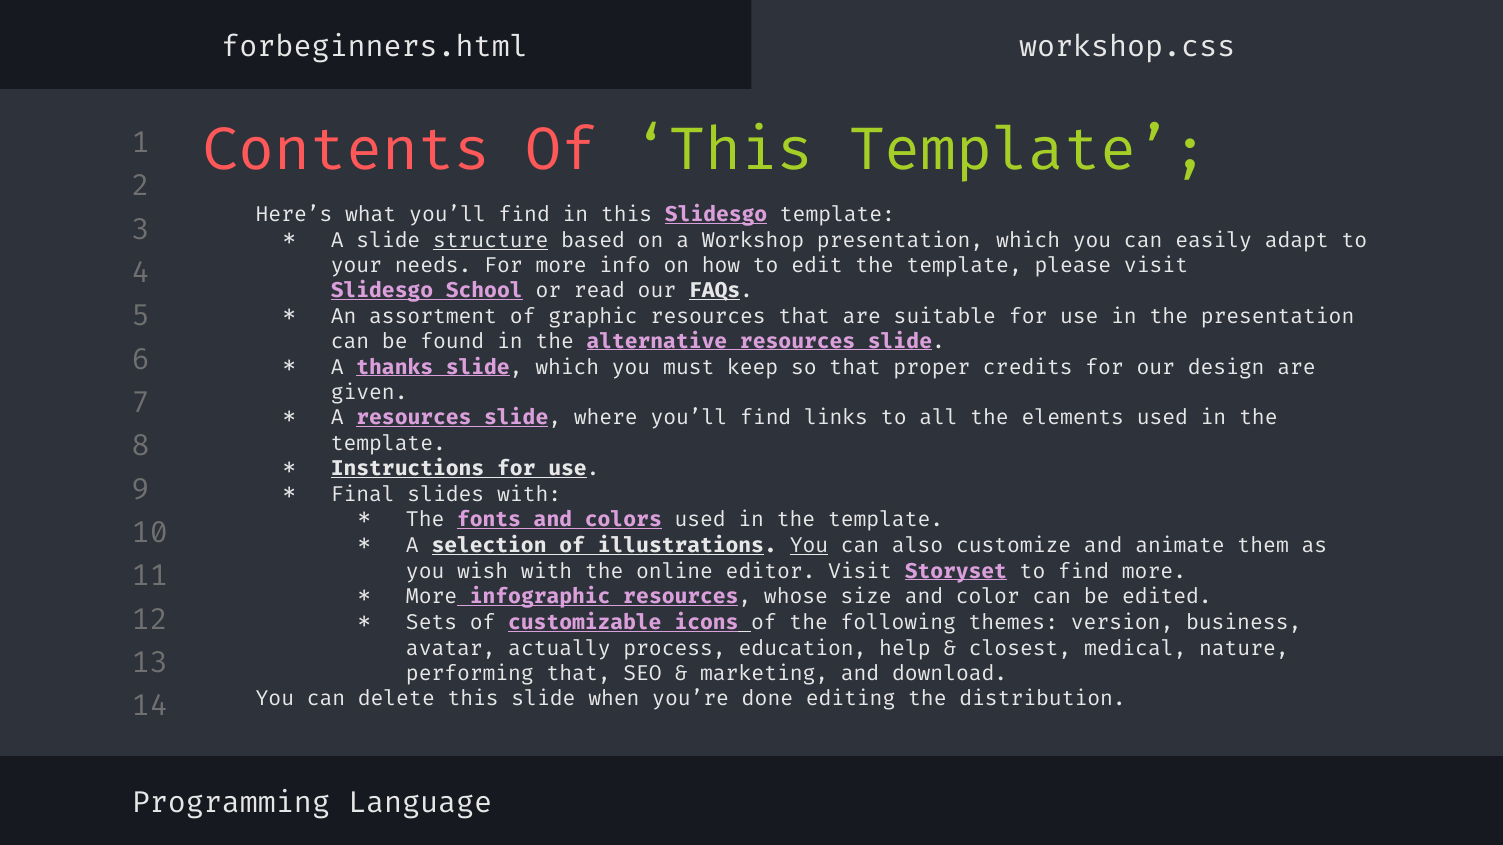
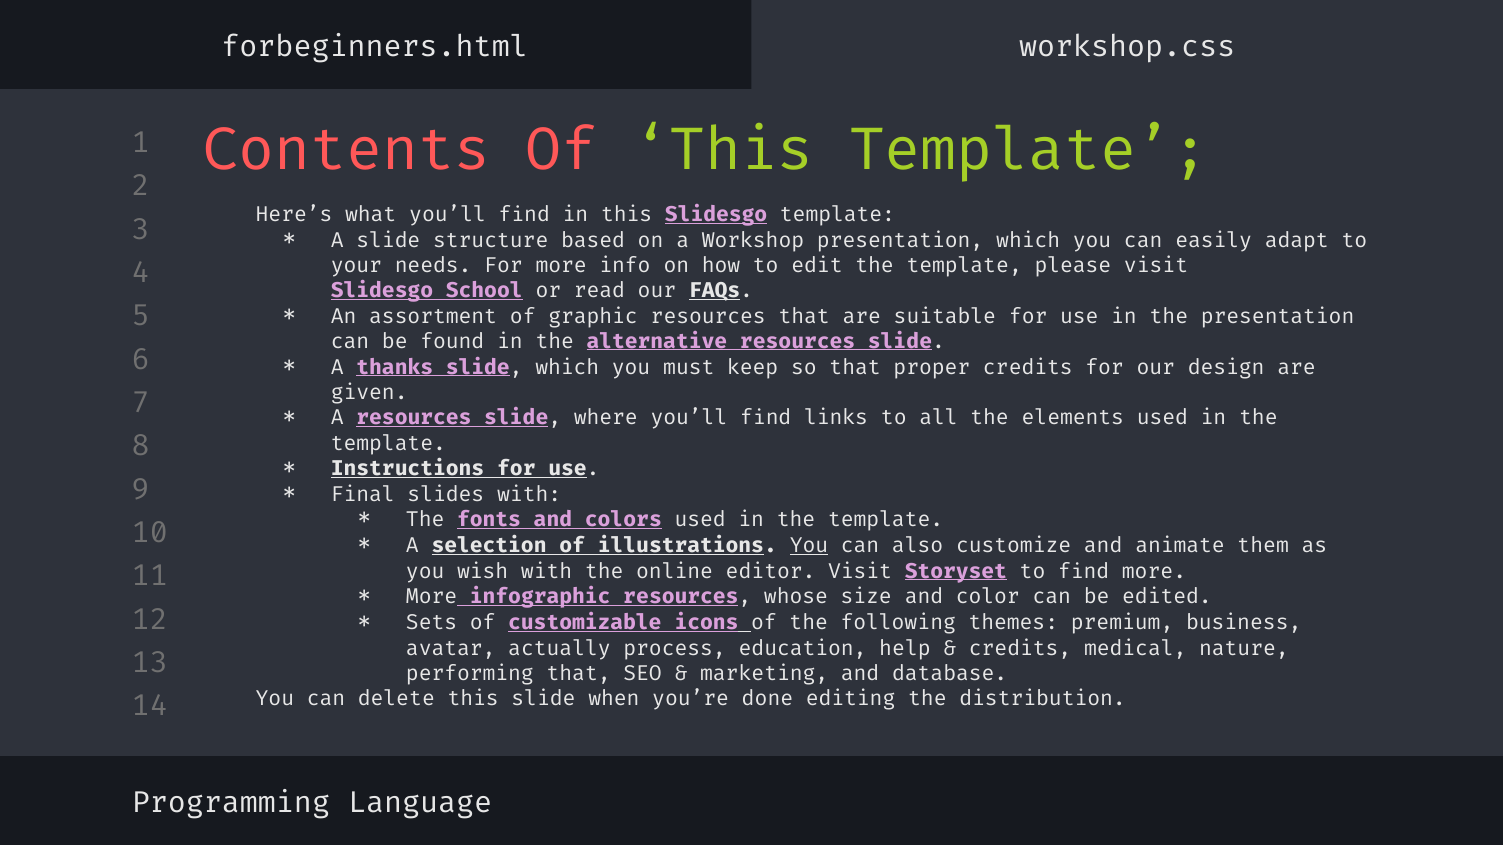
structure underline: present -> none (491, 240)
version: version -> premium (1122, 623)
closest: closest -> credits (1020, 649)
download: download -> database (950, 674)
